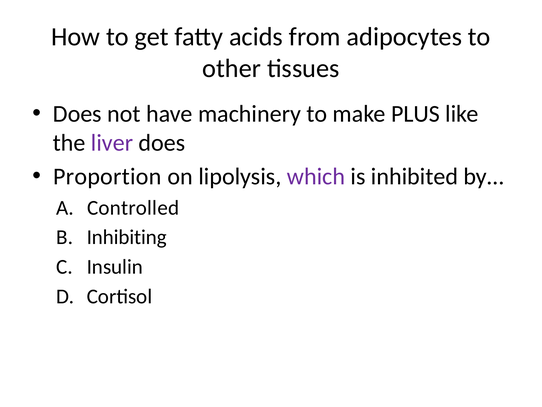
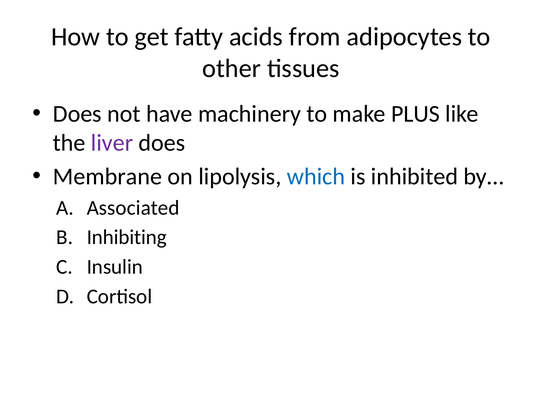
Proportion: Proportion -> Membrane (107, 176)
which colour: purple -> blue (316, 176)
Controlled: Controlled -> Associated (133, 207)
